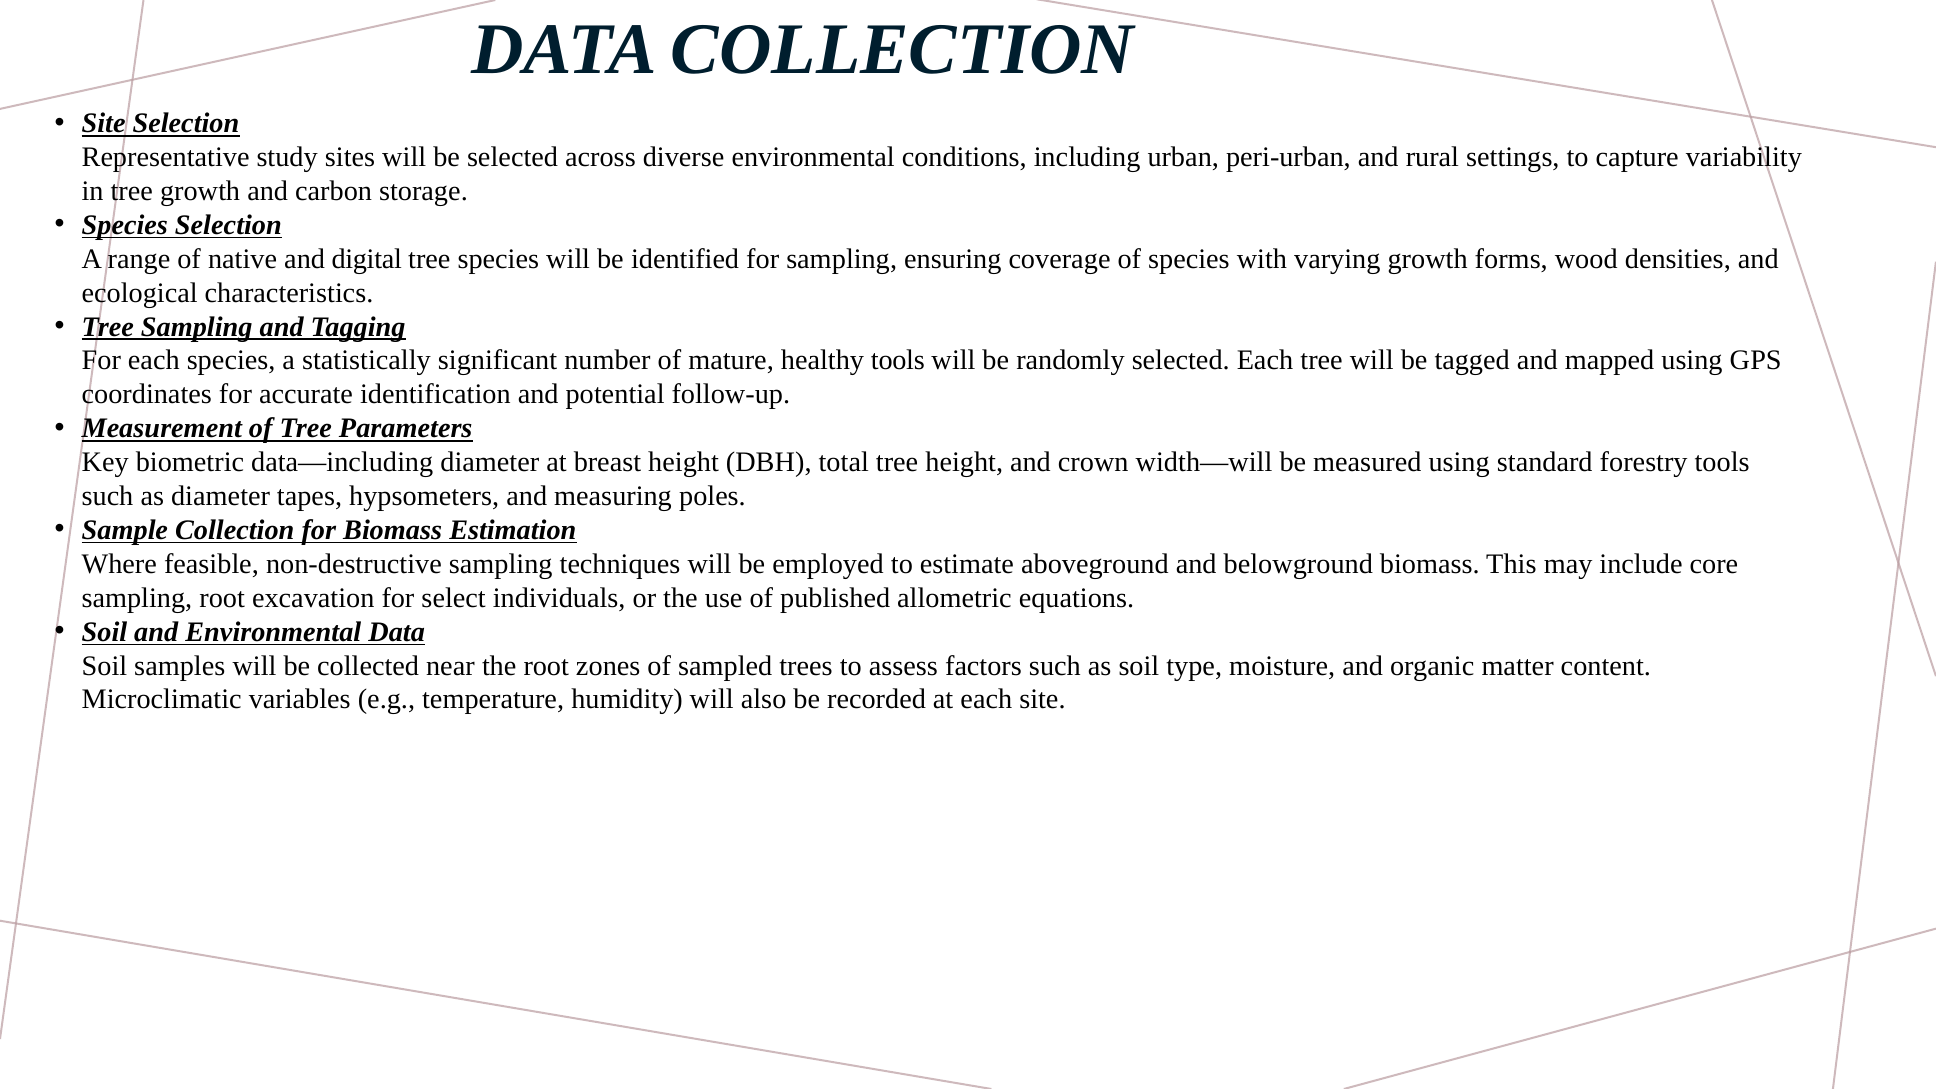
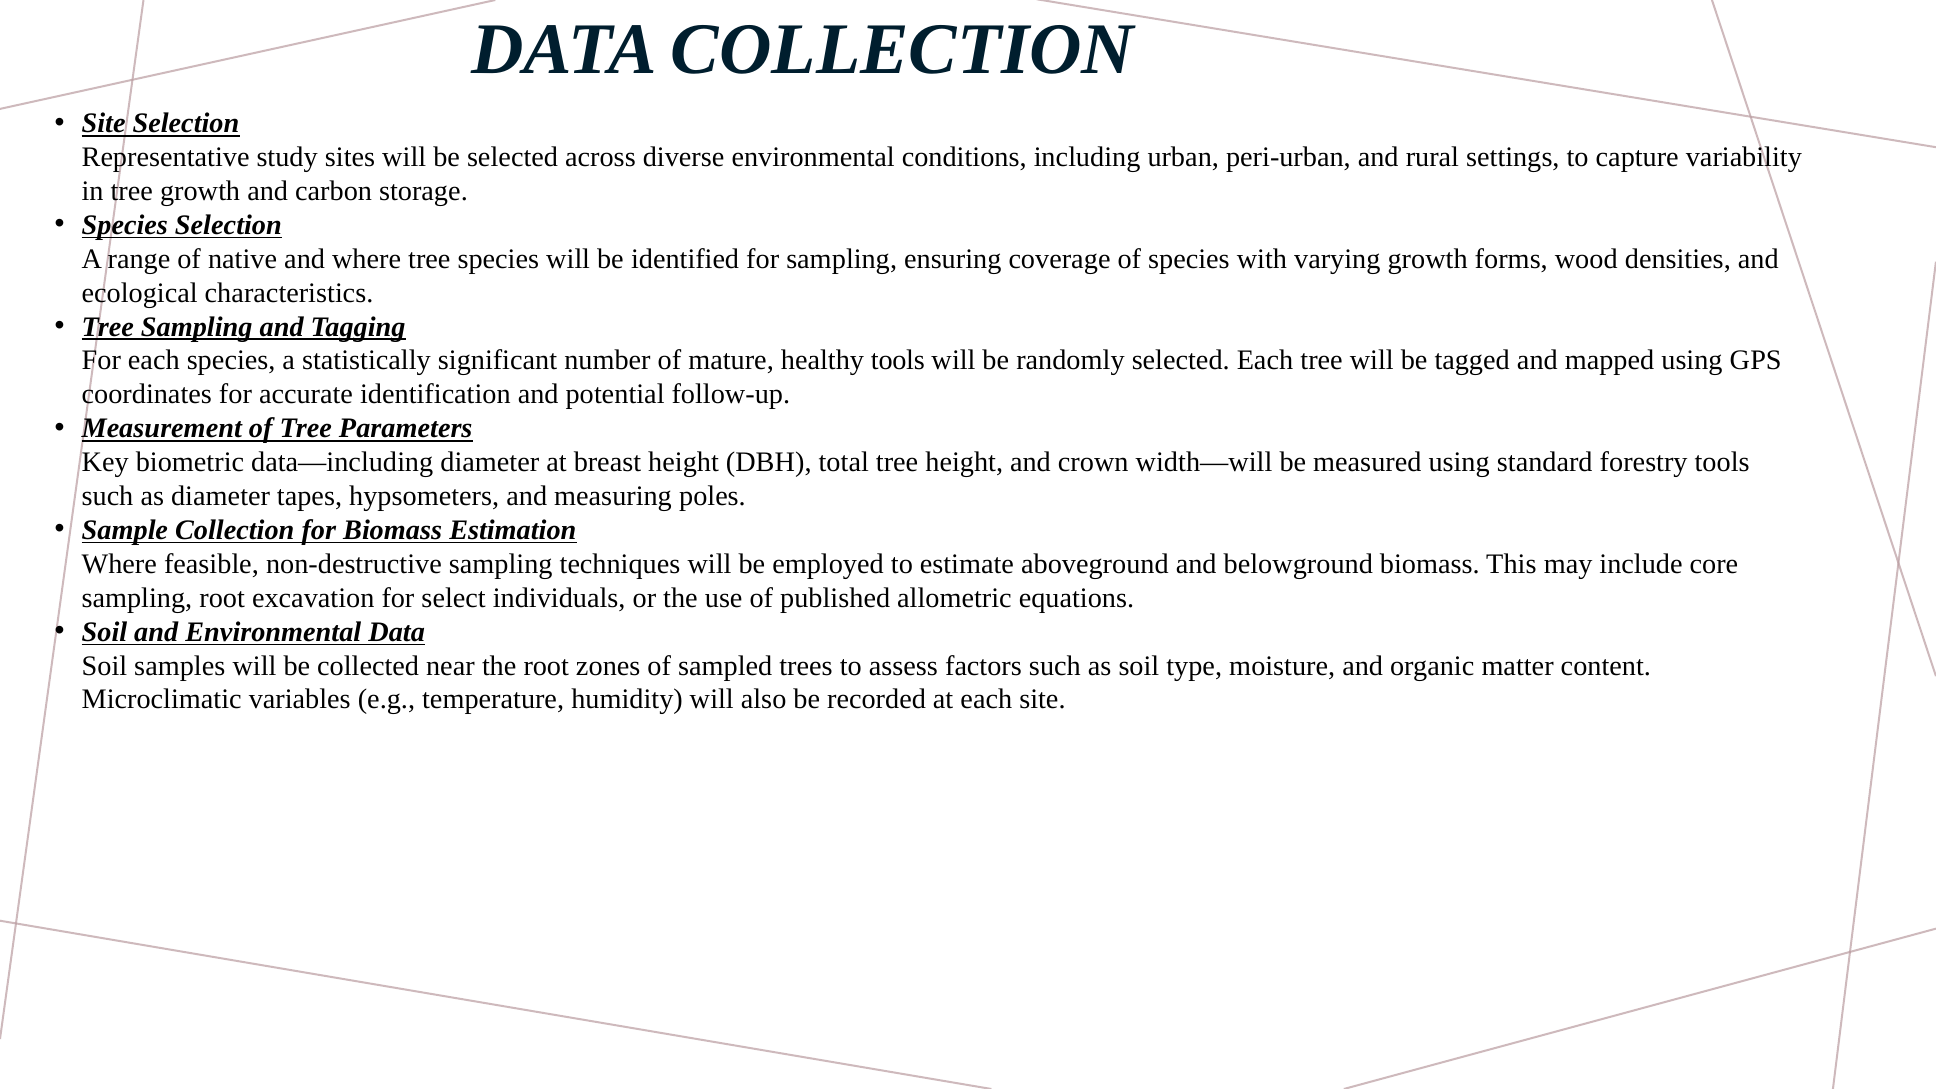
and digital: digital -> where (367, 259)
